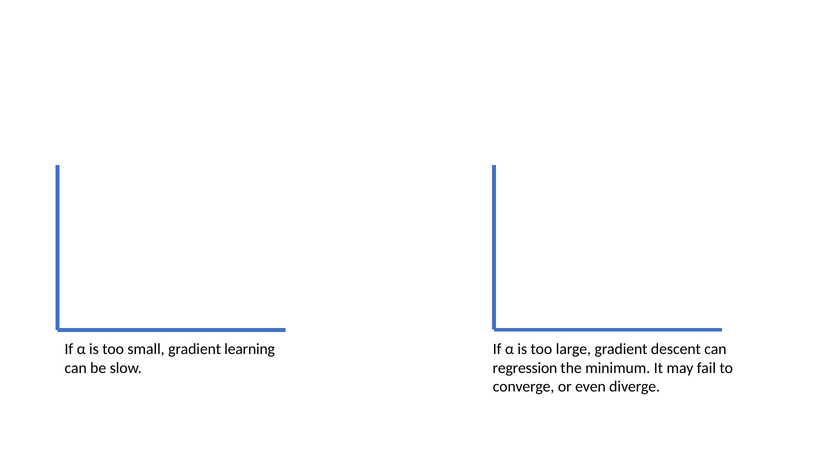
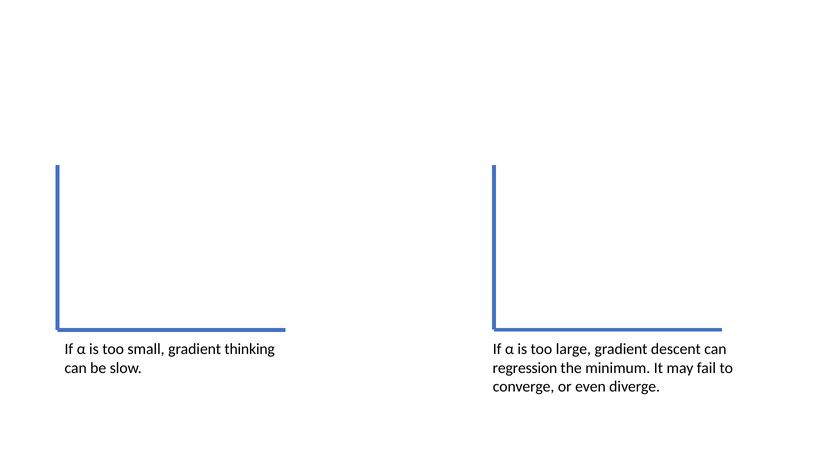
learning: learning -> thinking (250, 349)
